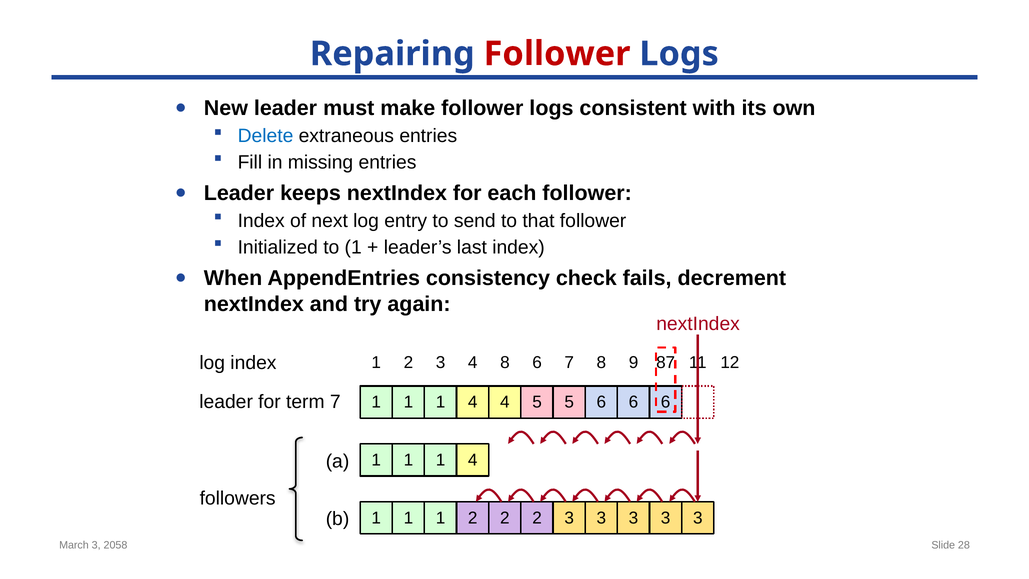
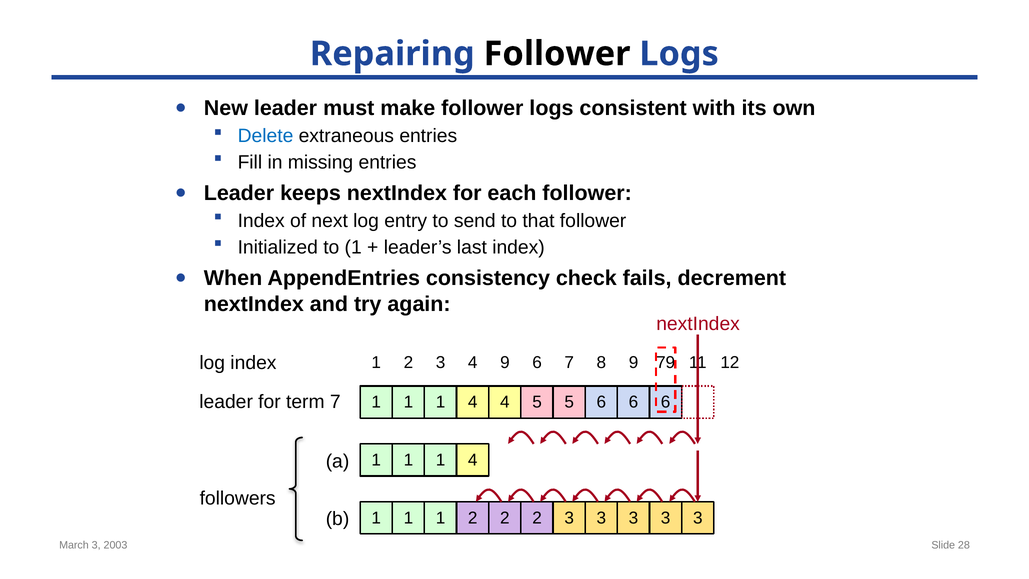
Follower colour: red -> black (557, 54)
4 8: 8 -> 9 (505, 363)
87: 87 -> 79 (666, 363)
2058: 2058 -> 2003 (115, 545)
